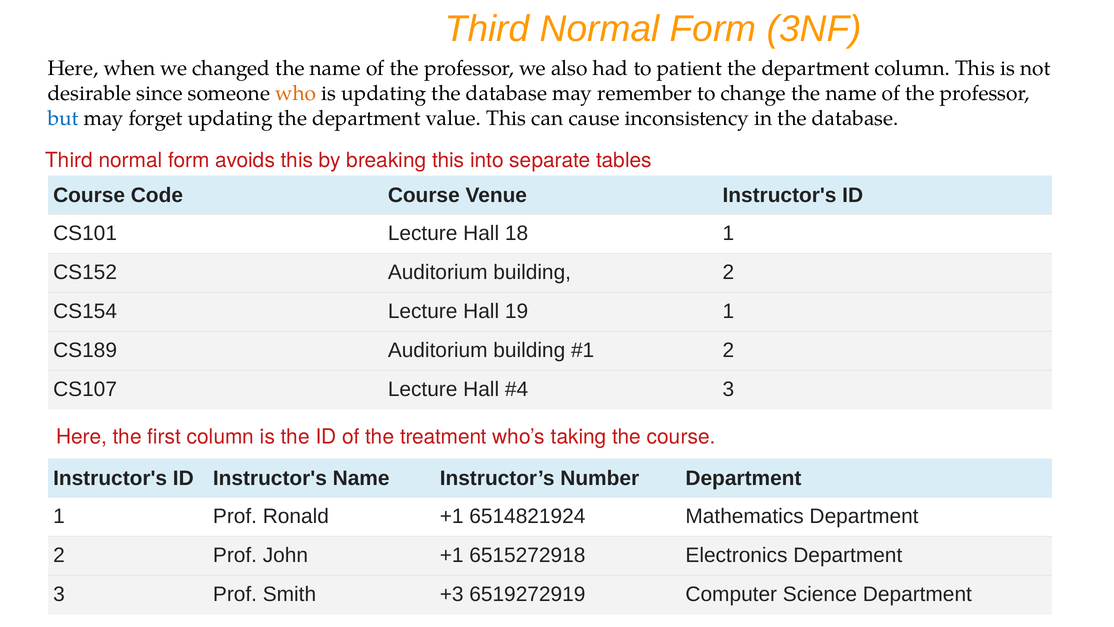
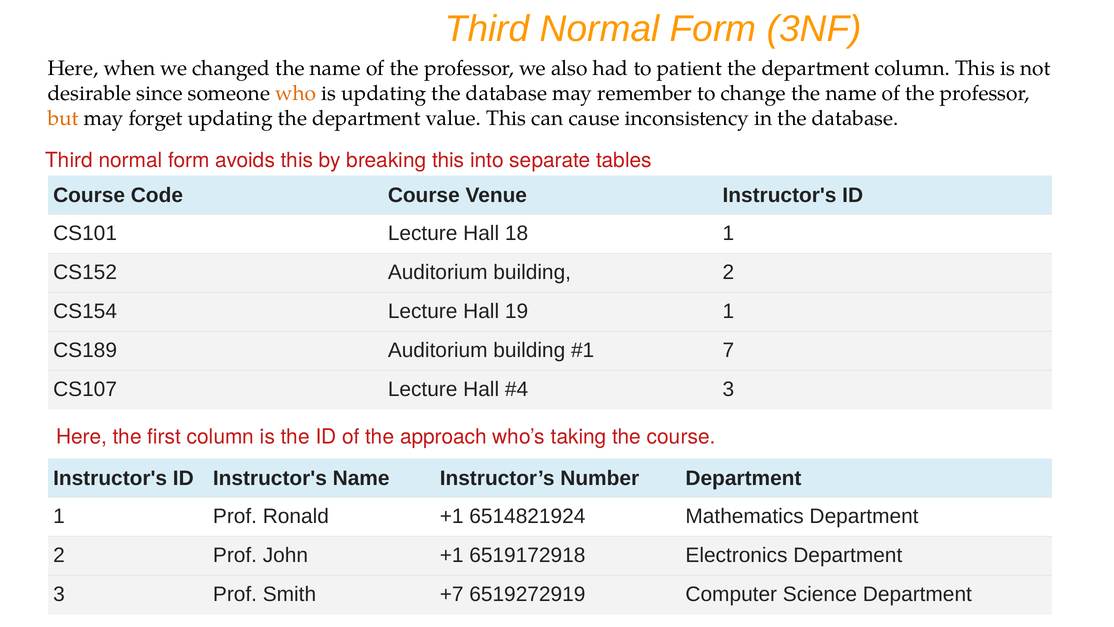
but colour: blue -> orange (63, 118)
2: 2 -> 7 (728, 350)
treatment: treatment -> approach (443, 437)
6515272918: 6515272918 -> 6519172918 (527, 555)
+3: +3 -> +7 (452, 594)
